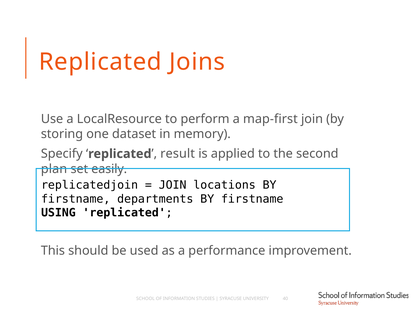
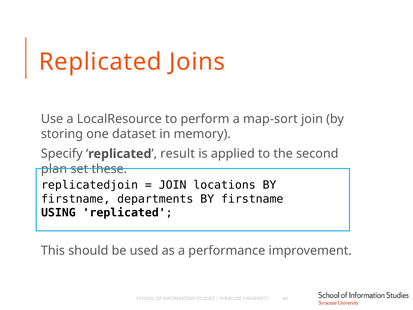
map-first: map-first -> map-sort (270, 119)
easily: easily -> these (109, 169)
